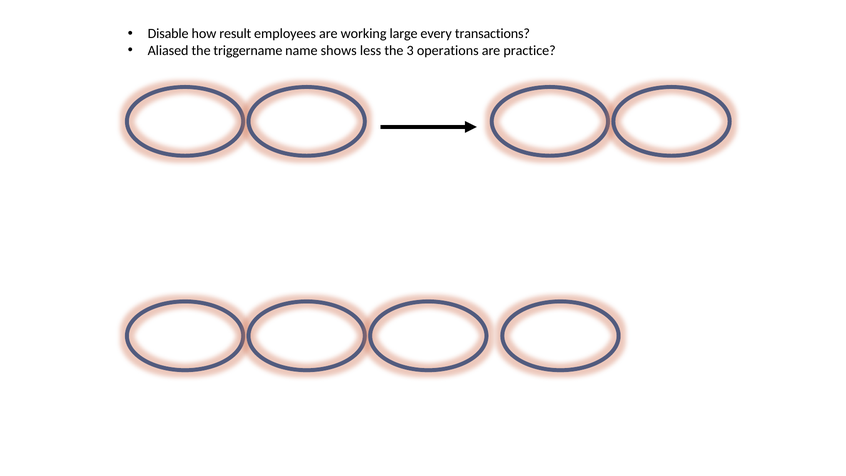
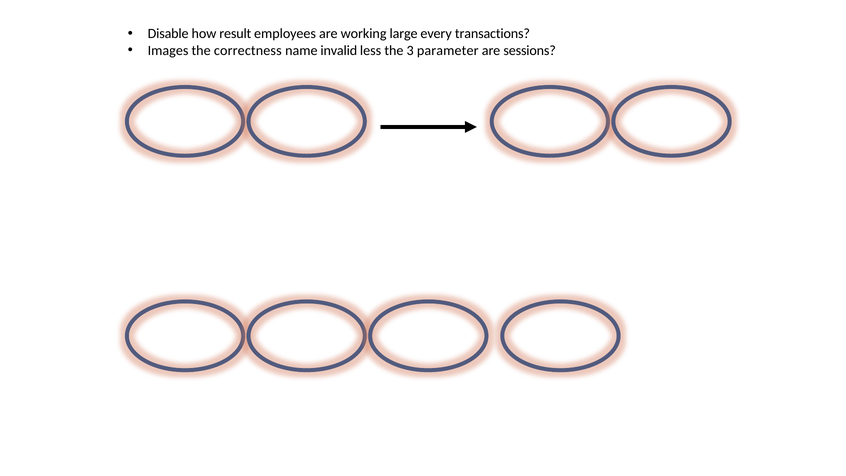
Aliased: Aliased -> Images (168, 51)
triggername: triggername -> correctness (248, 51)
shows: shows -> invalid (339, 51)
operations: operations -> parameter (448, 51)
practice: practice -> sessions (530, 51)
